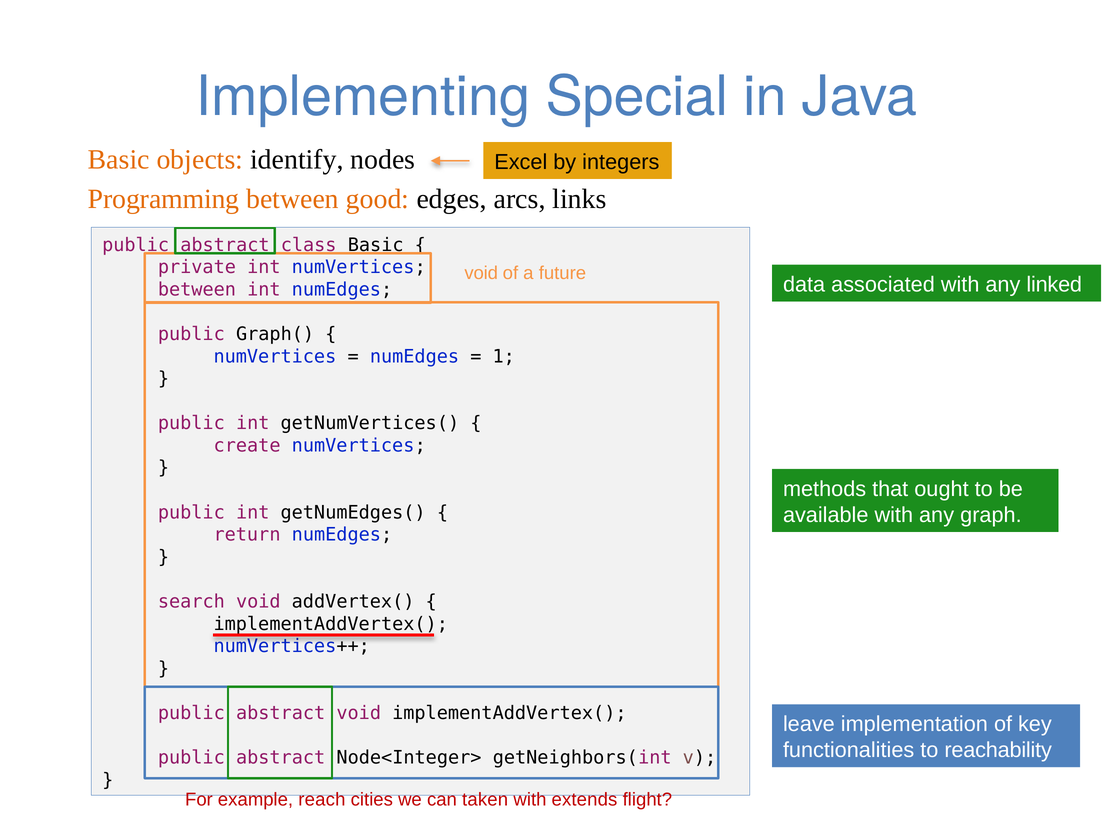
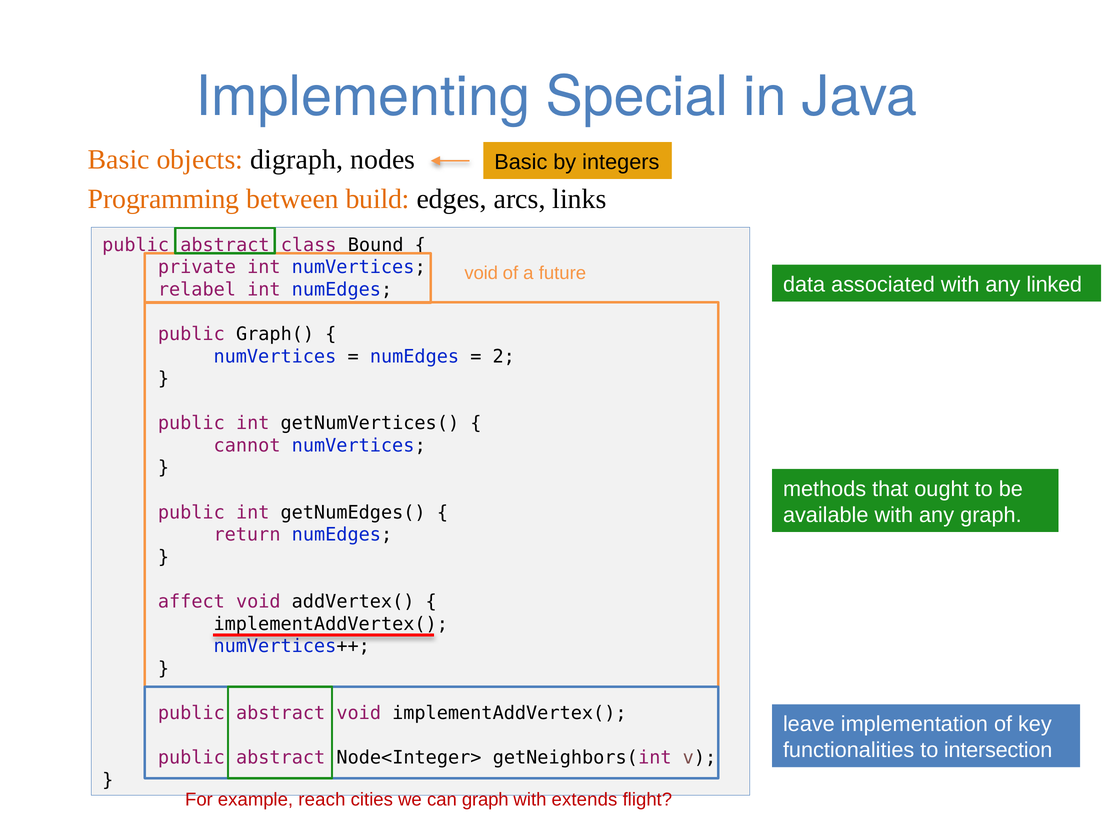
identify: identify -> digraph (297, 159)
Excel: Excel -> Basic (521, 162)
good: good -> build (378, 199)
class Basic: Basic -> Bound (376, 245)
between: between -> relabel (197, 289)
1: 1 -> 2 (504, 356)
create: create -> cannot (247, 445)
search: search -> affect (191, 601)
reachability: reachability -> intersection (998, 750)
can taken: taken -> graph (485, 799)
